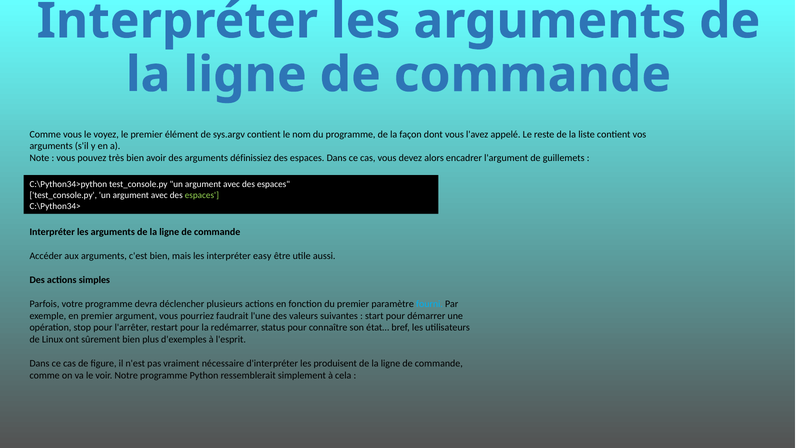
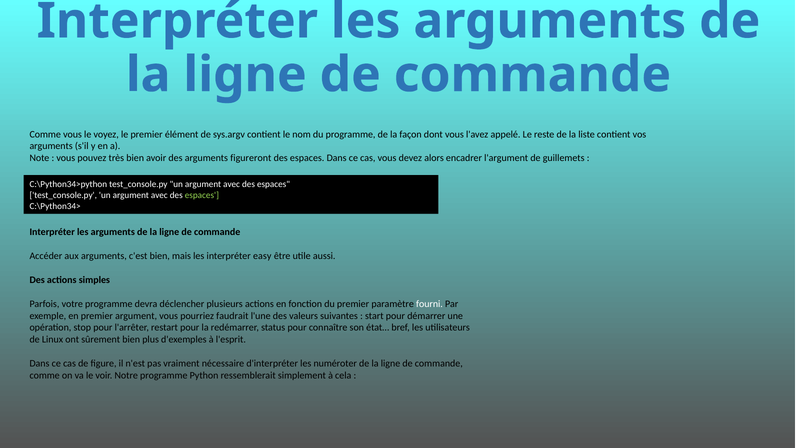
définissiez: définissiez -> figureront (251, 158)
fourni colour: light blue -> white (429, 304)
produisent: produisent -> numéroter (335, 364)
